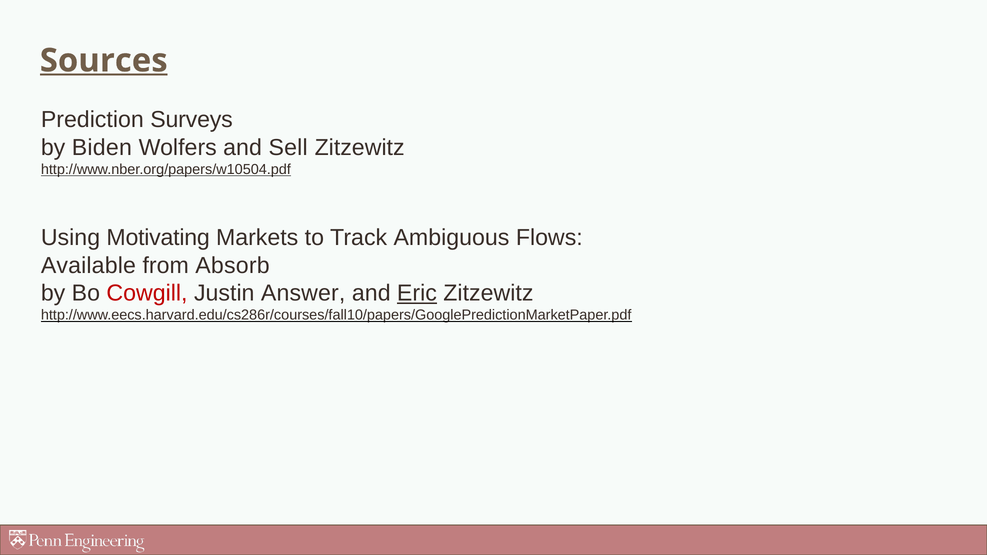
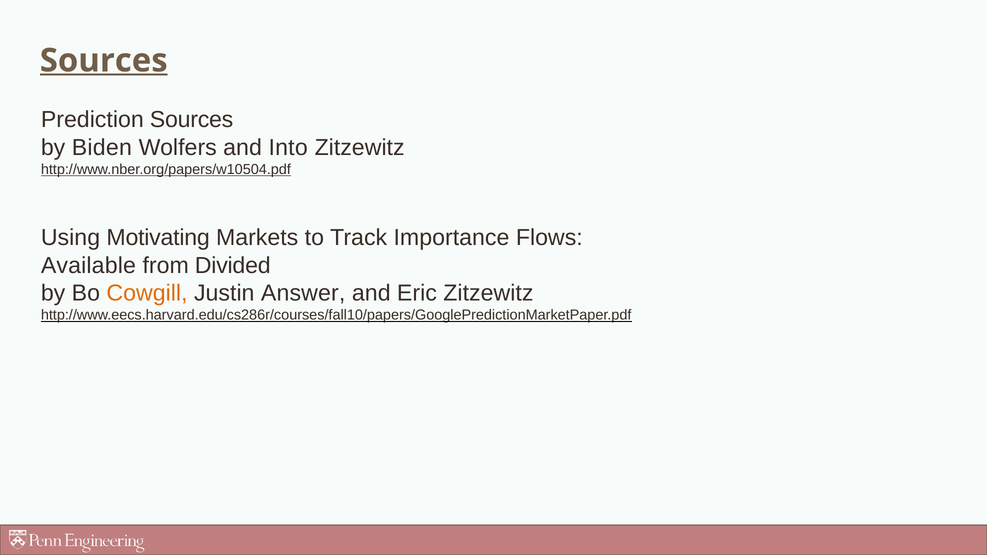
Prediction Surveys: Surveys -> Sources (192, 120)
Sell: Sell -> Into (288, 147)
Ambiguous: Ambiguous -> Importance (451, 238)
Absorb: Absorb -> Divided (233, 265)
Cowgill colour: red -> orange (147, 293)
Eric underline: present -> none (417, 293)
